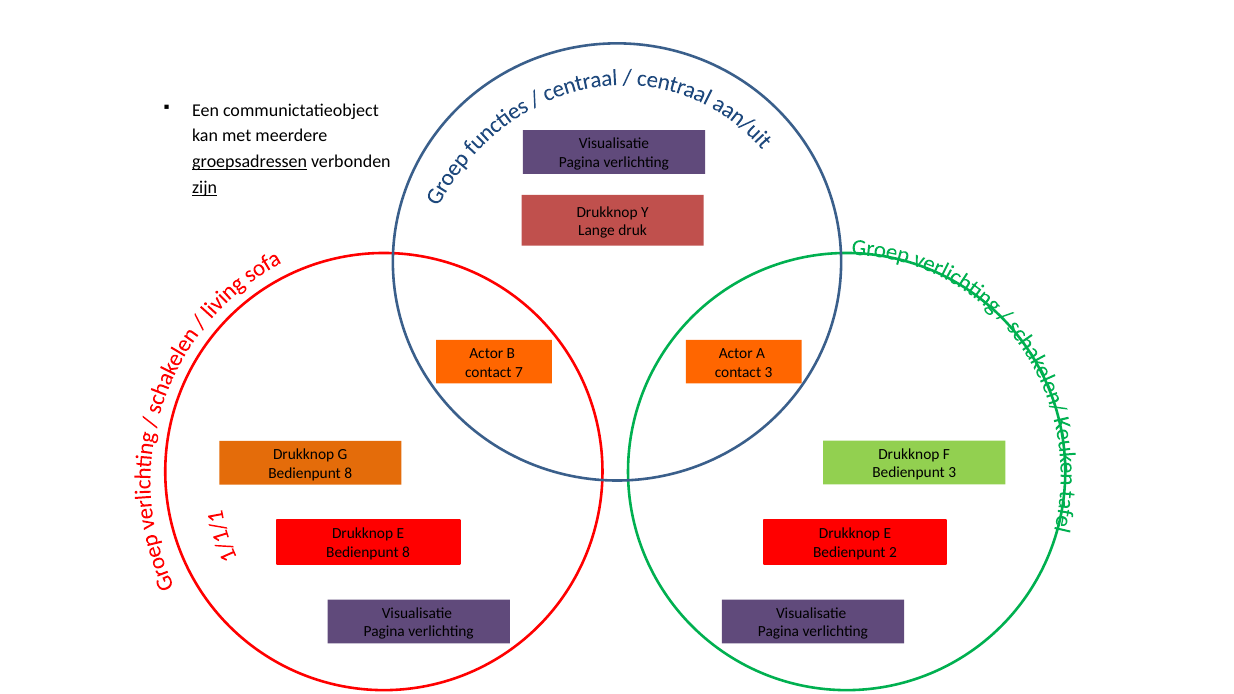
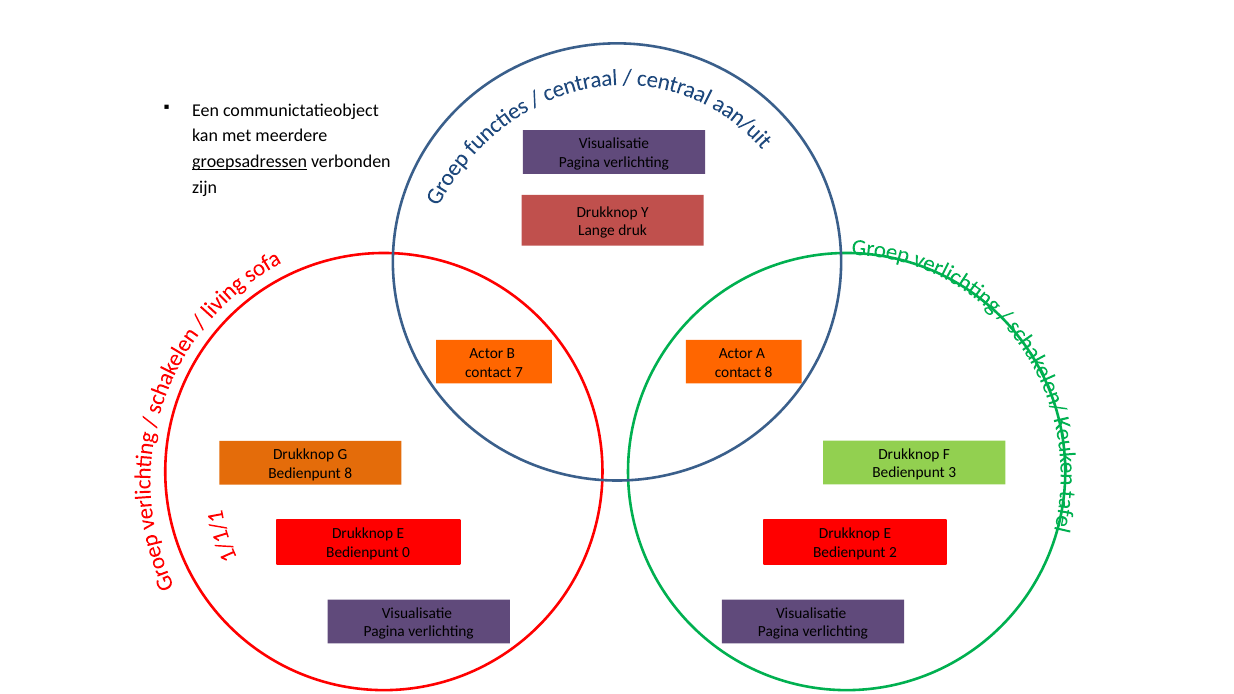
zijn underline: present -> none (205, 188)
contact 3: 3 -> 8 (769, 372)
8: 8 -> 0 (406, 552)
